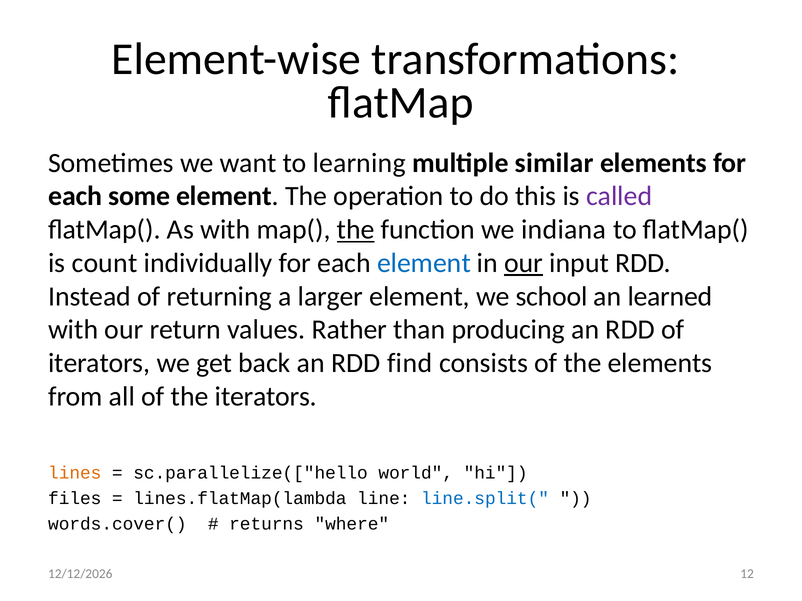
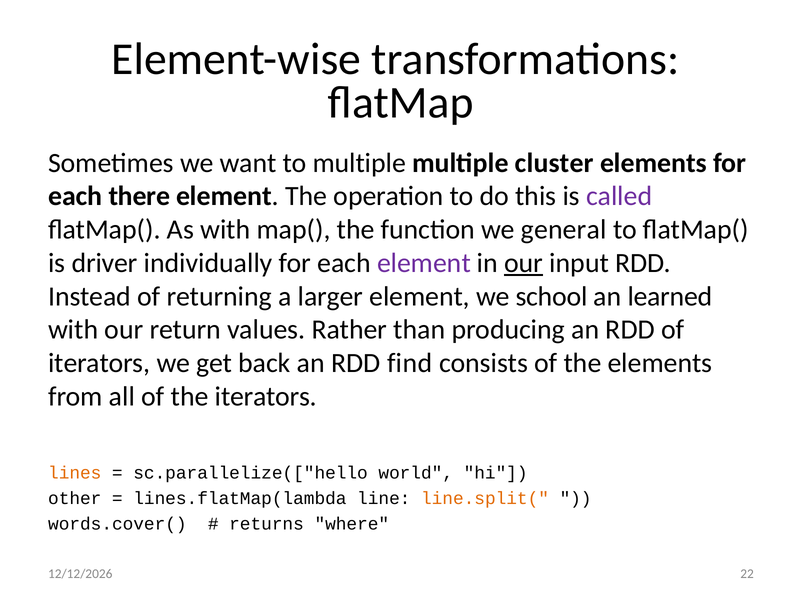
to learning: learning -> multiple (359, 163)
similar: similar -> cluster (554, 163)
some: some -> there (139, 196)
the underline: present -> none (356, 230)
indiana: indiana -> general (564, 230)
count: count -> driver (105, 263)
element colour: blue -> purple (424, 263)
files: files -> other (75, 499)
line.split( colour: blue -> orange (485, 499)
12: 12 -> 22 (747, 574)
